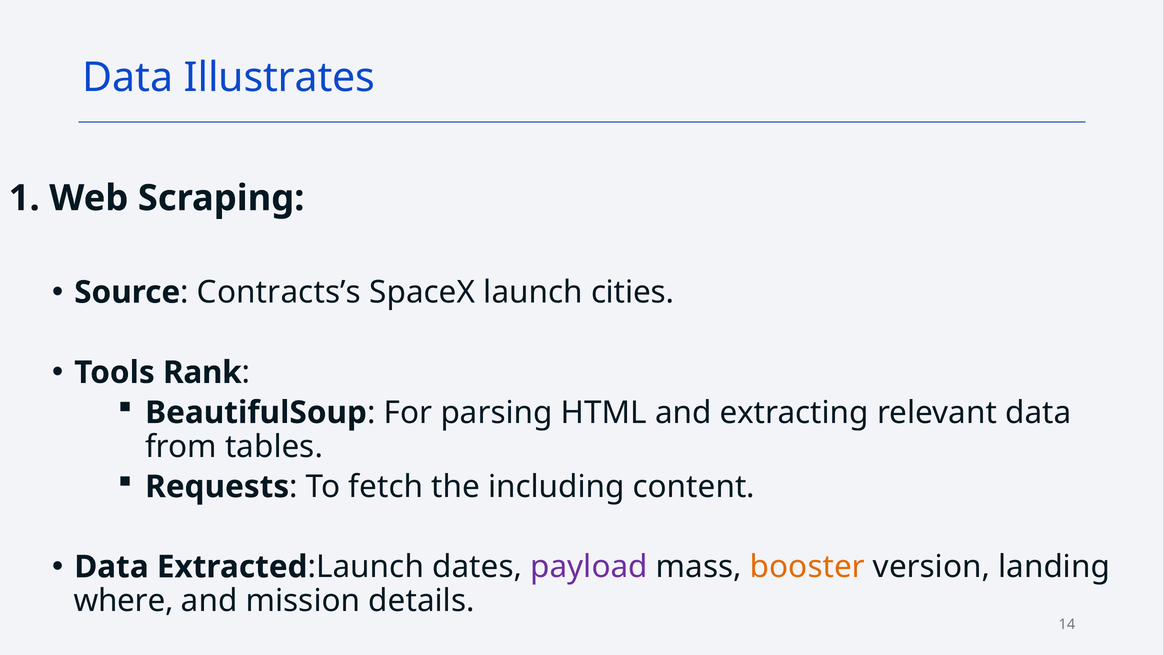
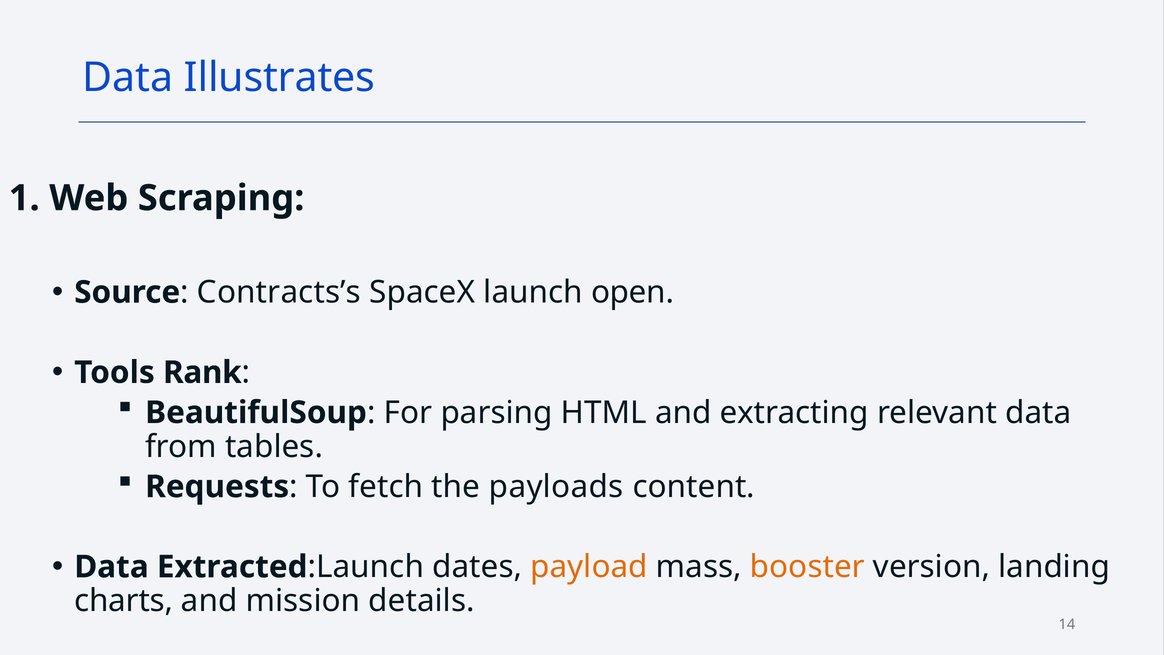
cities: cities -> open (633, 292)
including: including -> payloads (556, 487)
payload colour: purple -> orange (589, 567)
where: where -> charts (124, 601)
